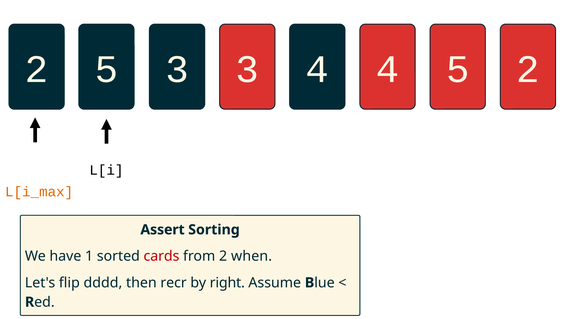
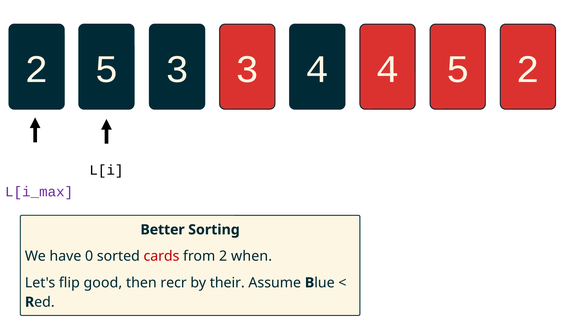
L[i_max colour: orange -> purple (39, 192)
Assert: Assert -> Better (163, 230)
1: 1 -> 0 (89, 256)
dddd: dddd -> good (103, 283)
right: right -> their (227, 283)
